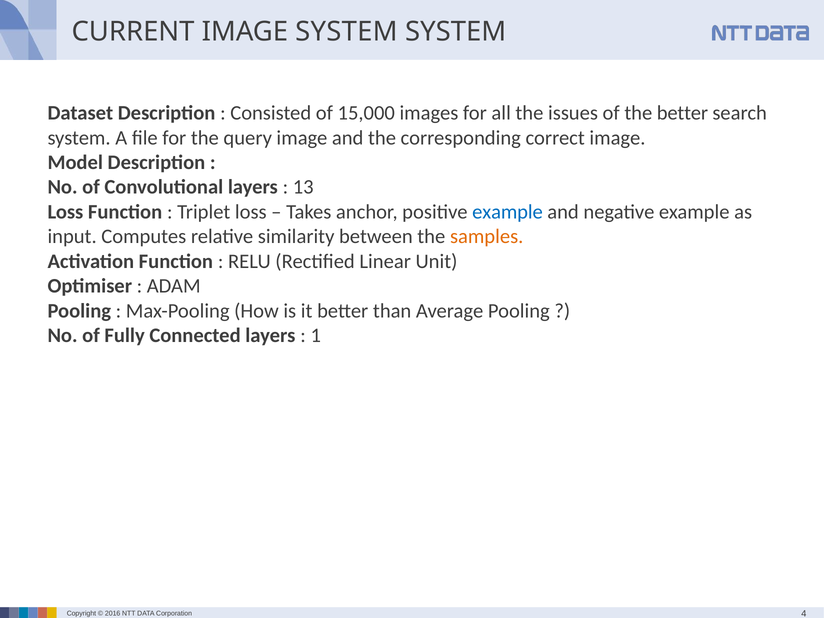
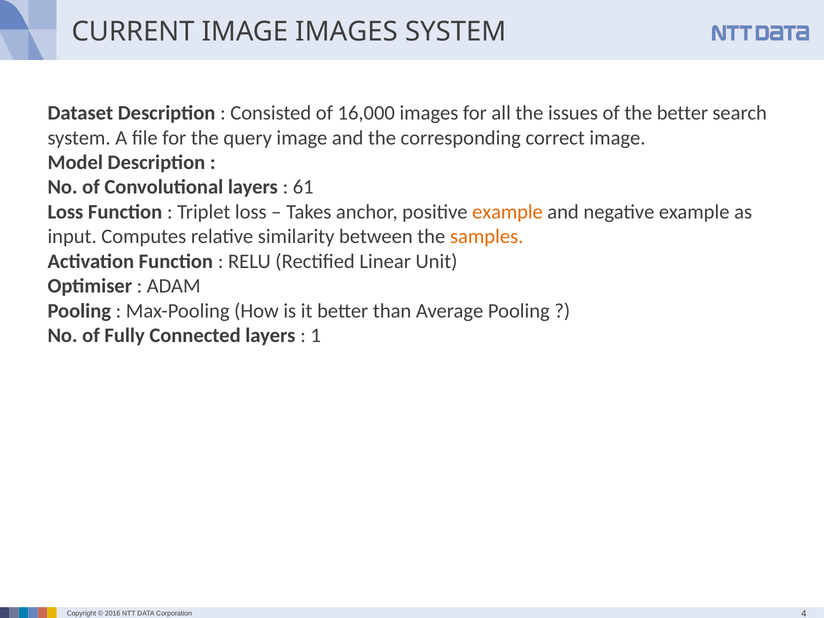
IMAGE SYSTEM: SYSTEM -> IMAGES (347, 32)
15,000: 15,000 -> 16,000 (366, 113)
13: 13 -> 61 (303, 187)
example colour: blue -> orange (507, 212)
